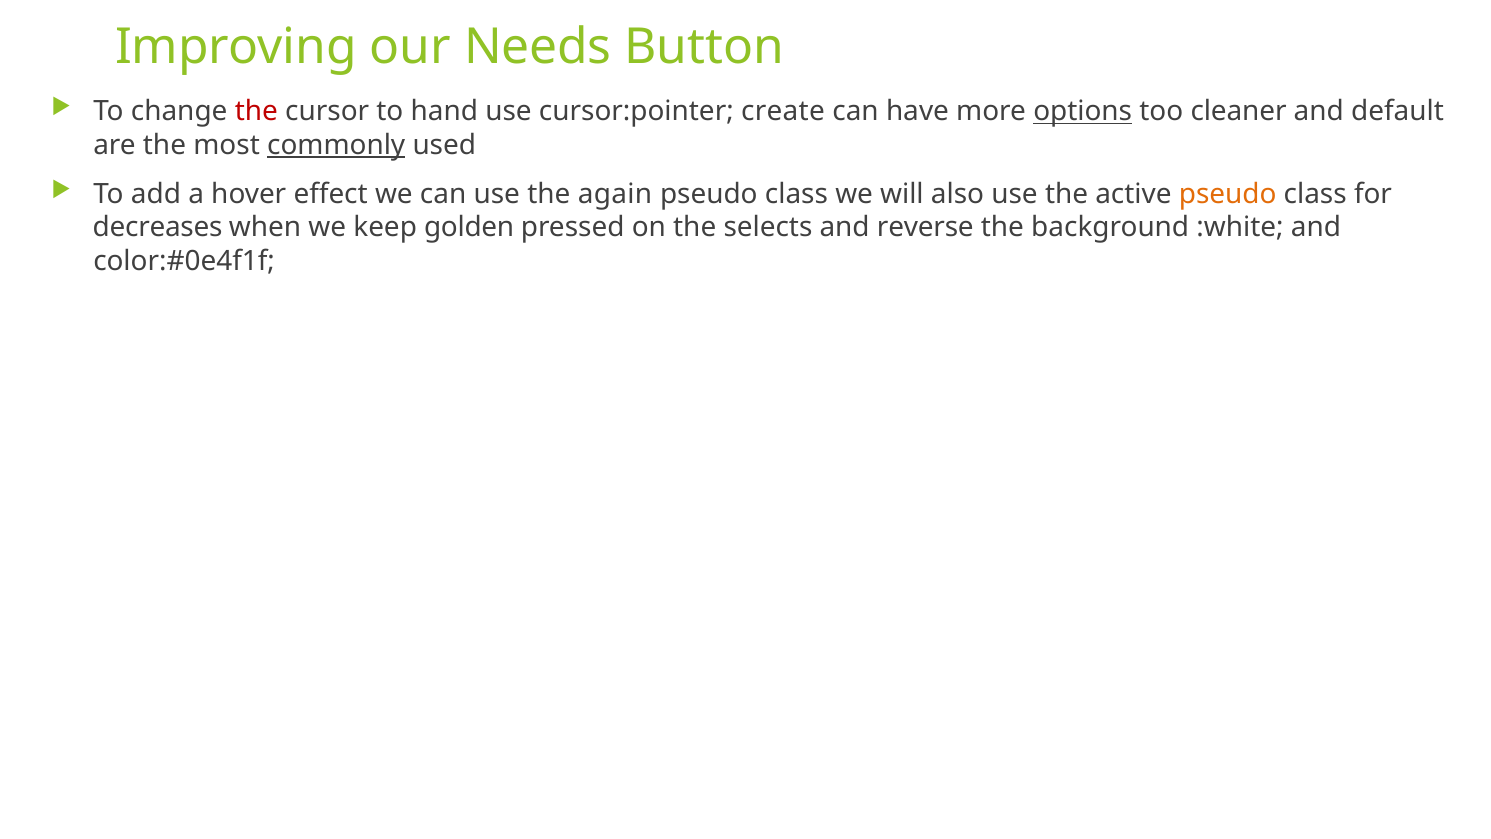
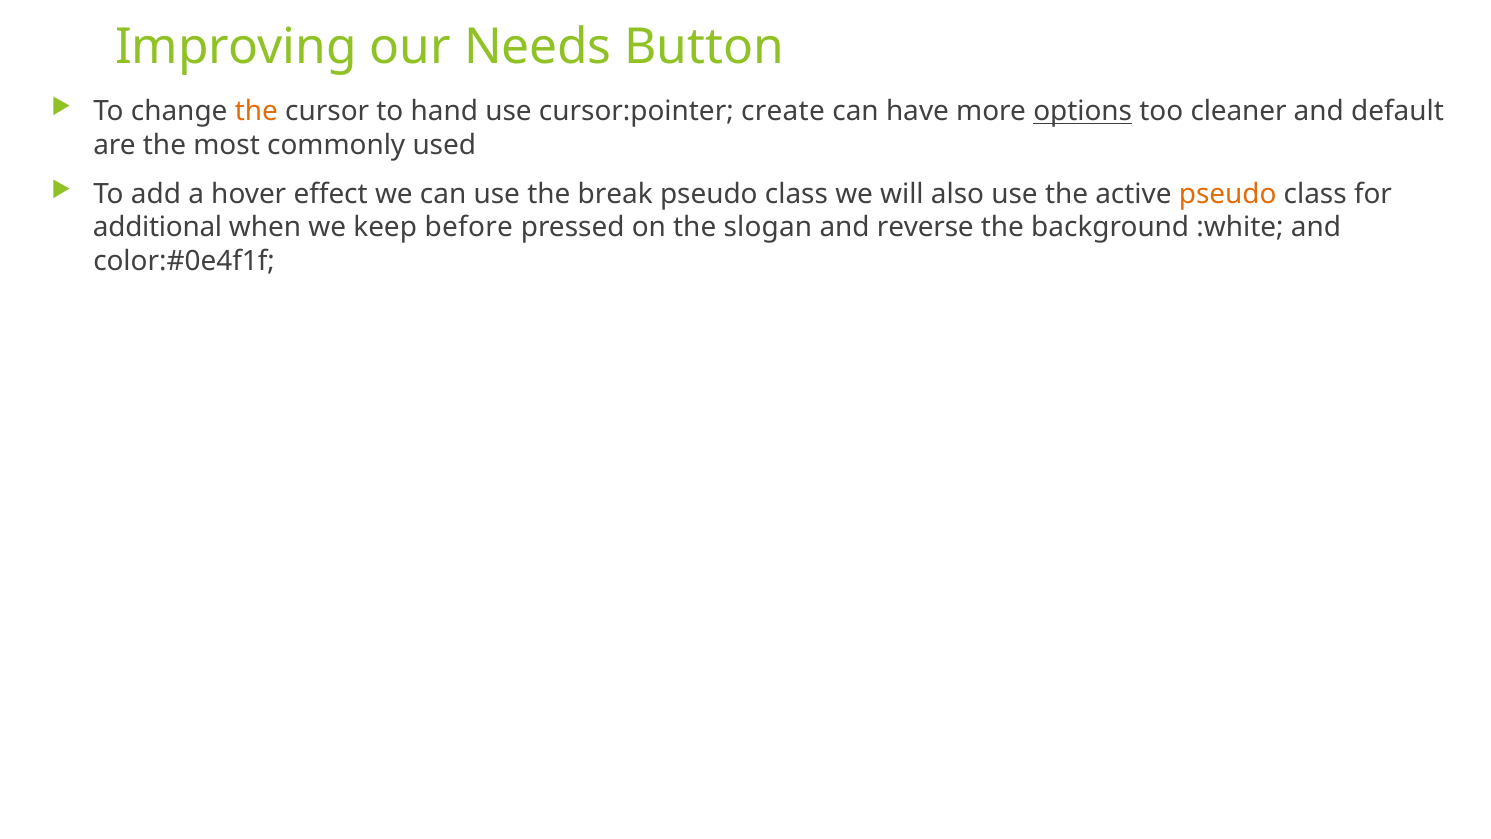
the colour: red -> orange (256, 111)
commonly underline: present -> none (336, 145)
again: again -> break (615, 194)
decreases: decreases -> additional (158, 227)
golden: golden -> before (469, 227)
selects: selects -> slogan (768, 227)
